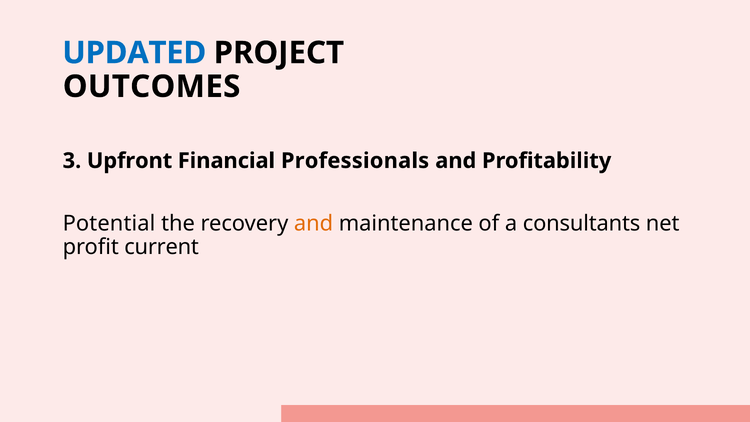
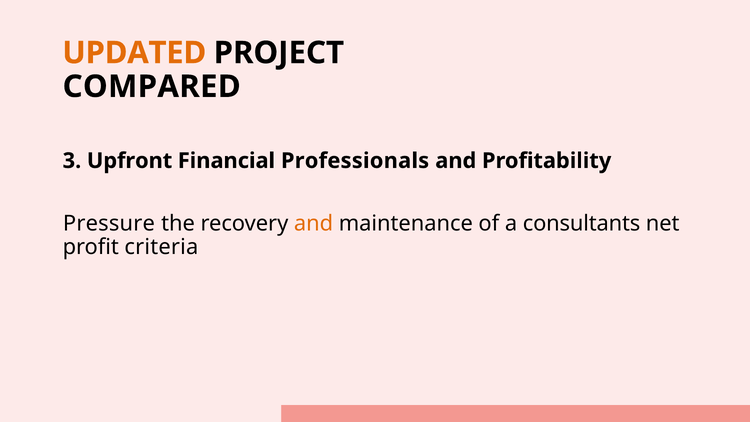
UPDATED colour: blue -> orange (134, 53)
OUTCOMES: OUTCOMES -> COMPARED (152, 87)
Potential: Potential -> Pressure (109, 223)
current: current -> criteria (161, 247)
